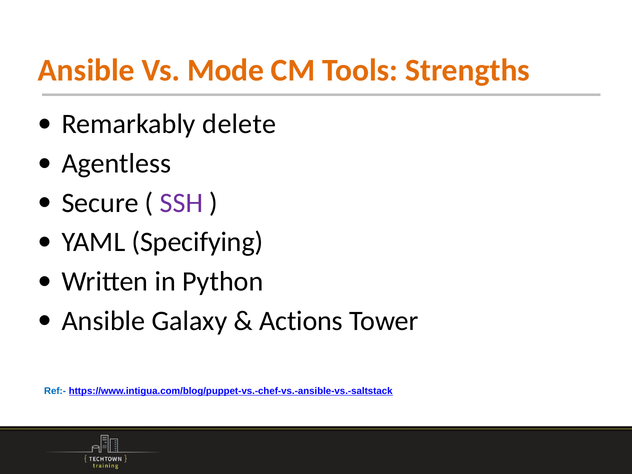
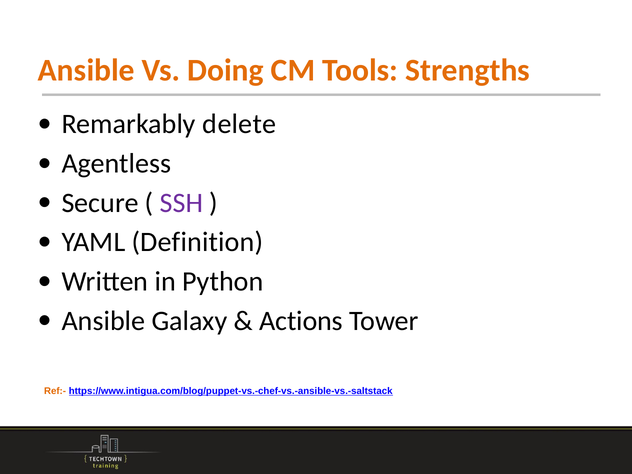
Mode: Mode -> Doing (226, 70)
Specifying: Specifying -> Definition (197, 242)
Ref:- colour: blue -> orange (55, 391)
